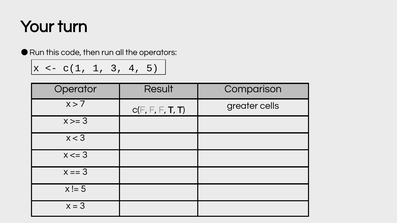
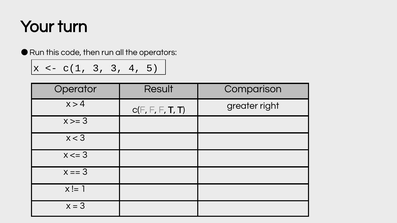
c(1 1: 1 -> 3 (99, 68)
7: 7 -> 4 (82, 104)
cells: cells -> right (270, 106)
5: 5 -> 1 (83, 189)
